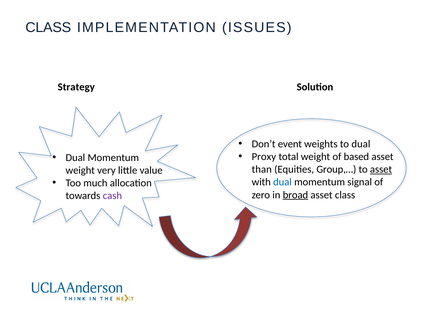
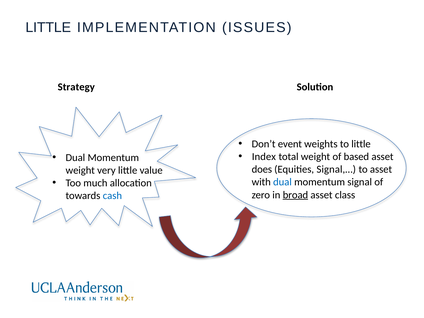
CLASS: CLASS -> LITTLE (48, 27)
to dual: dual -> little (361, 144)
Proxy: Proxy -> Index (264, 157)
than: than -> does (262, 169)
Group,…: Group,… -> Signal,… (336, 169)
asset underline: present -> none (381, 169)
cash colour: purple -> blue (112, 196)
